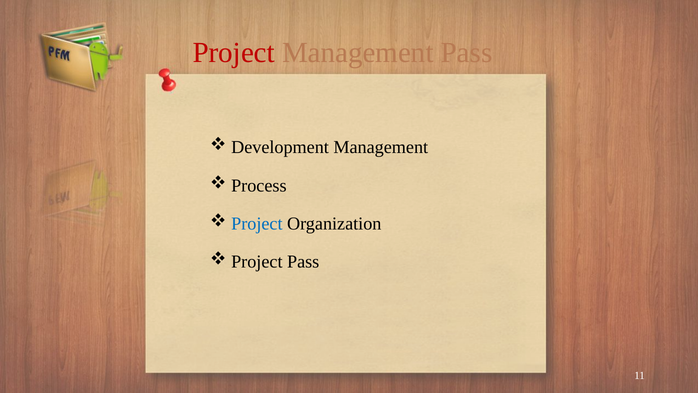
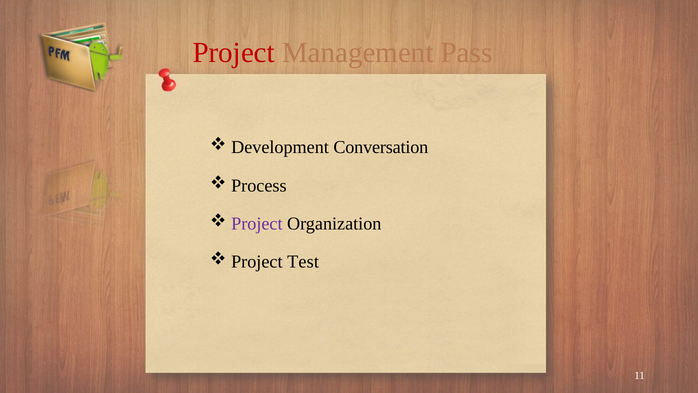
Development Management: Management -> Conversation (381, 147)
Project colour: blue -> purple (257, 223)
Project Pass: Pass -> Test (303, 262)
